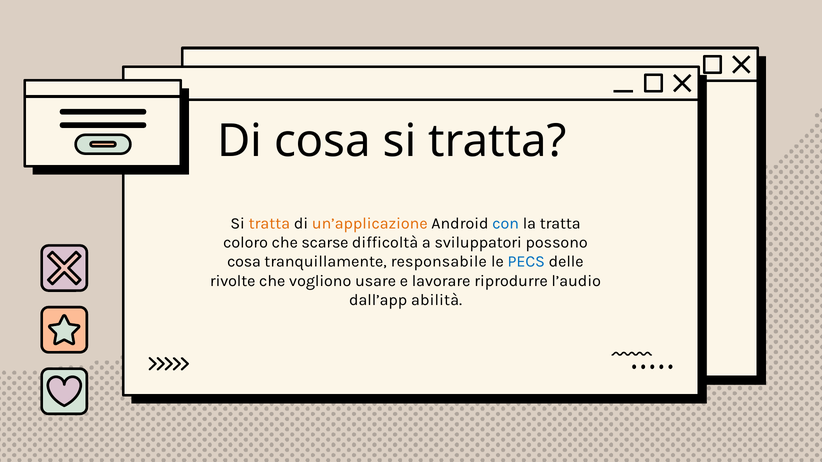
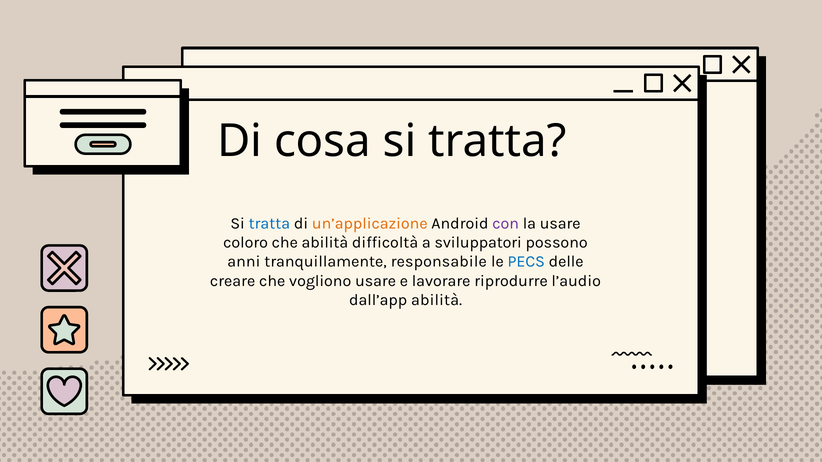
tratta colour: orange -> blue (269, 223)
con colour: blue -> purple (506, 223)
la tratta: tratta -> usare (560, 223)
che scarse: scarse -> abilità (325, 243)
cosa: cosa -> anni (244, 262)
rivolte: rivolte -> creare (233, 281)
